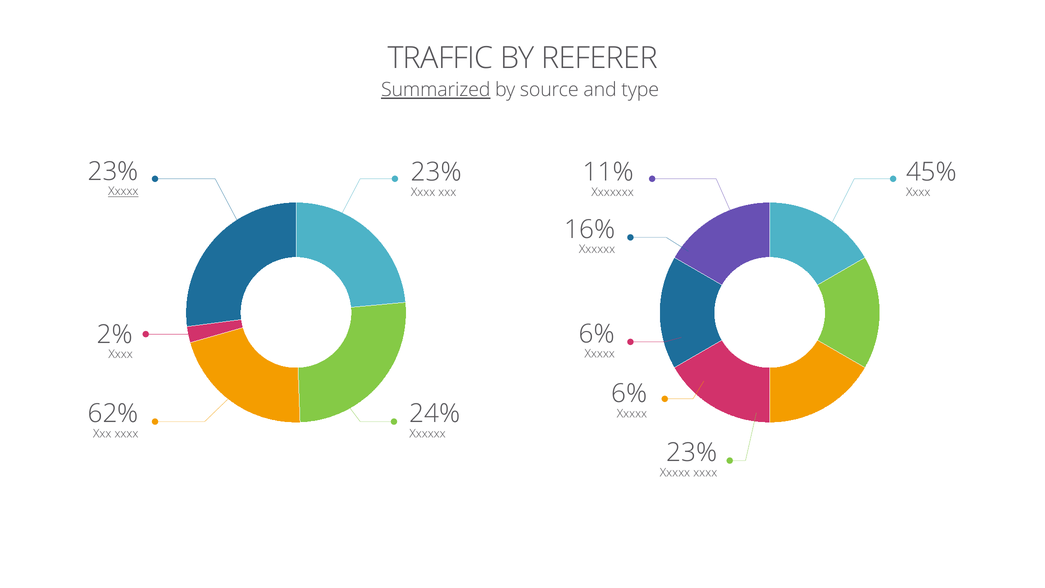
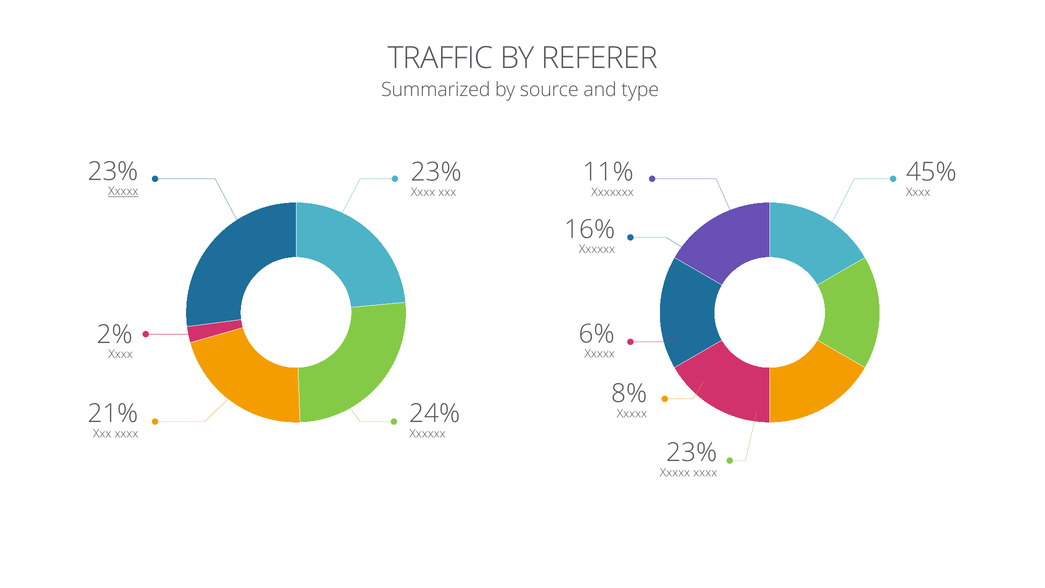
Summarized underline: present -> none (436, 90)
6%: 6% -> 8% (629, 394)
62%: 62% -> 21% (113, 414)
